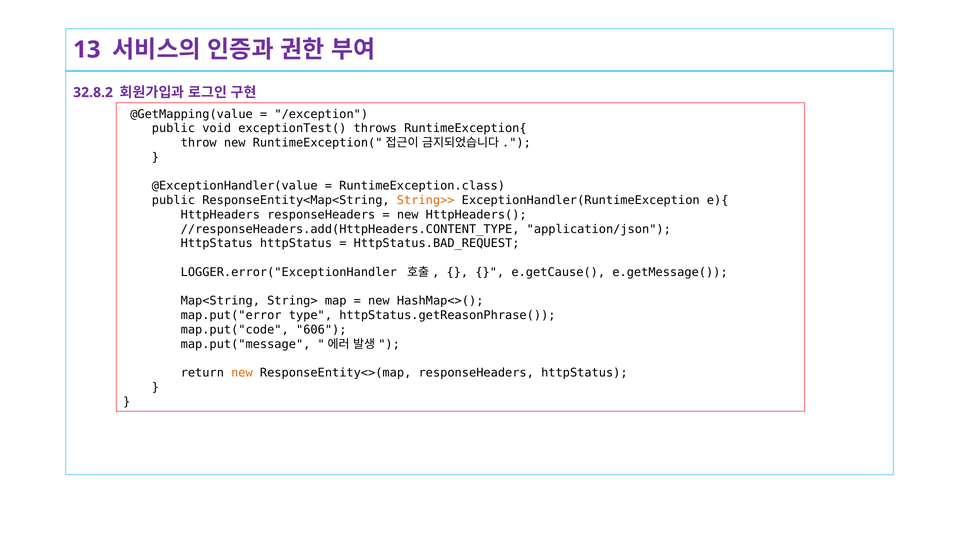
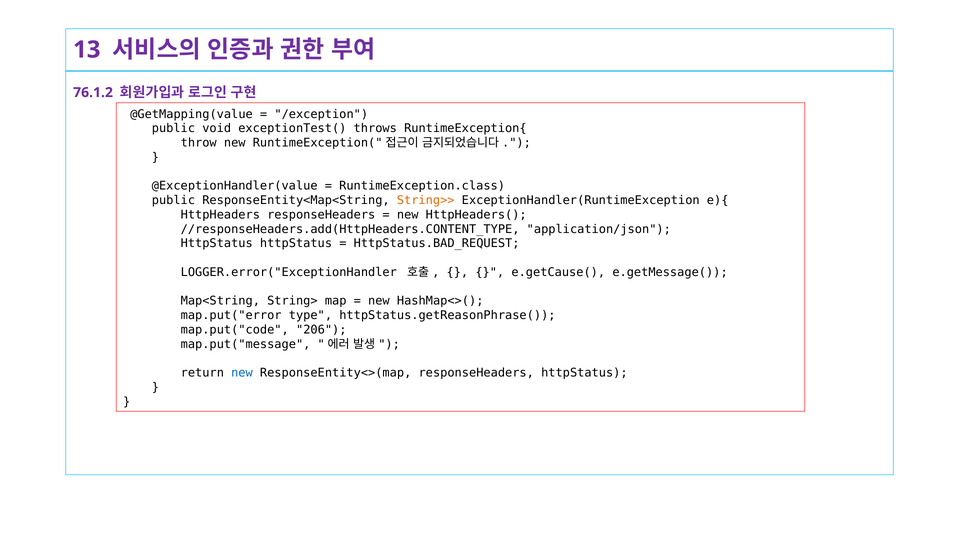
32.8.2: 32.8.2 -> 76.1.2 (93, 93)
606: 606 -> 206 (321, 330)
new colour: orange -> blue (242, 373)
